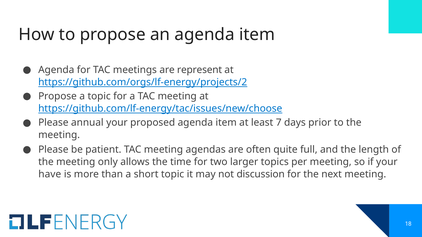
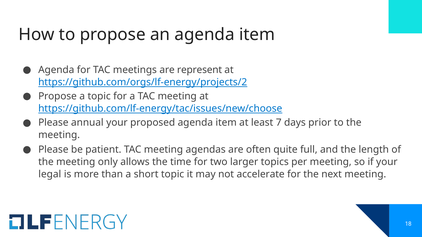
have: have -> legal (50, 174)
discussion: discussion -> accelerate (261, 174)
